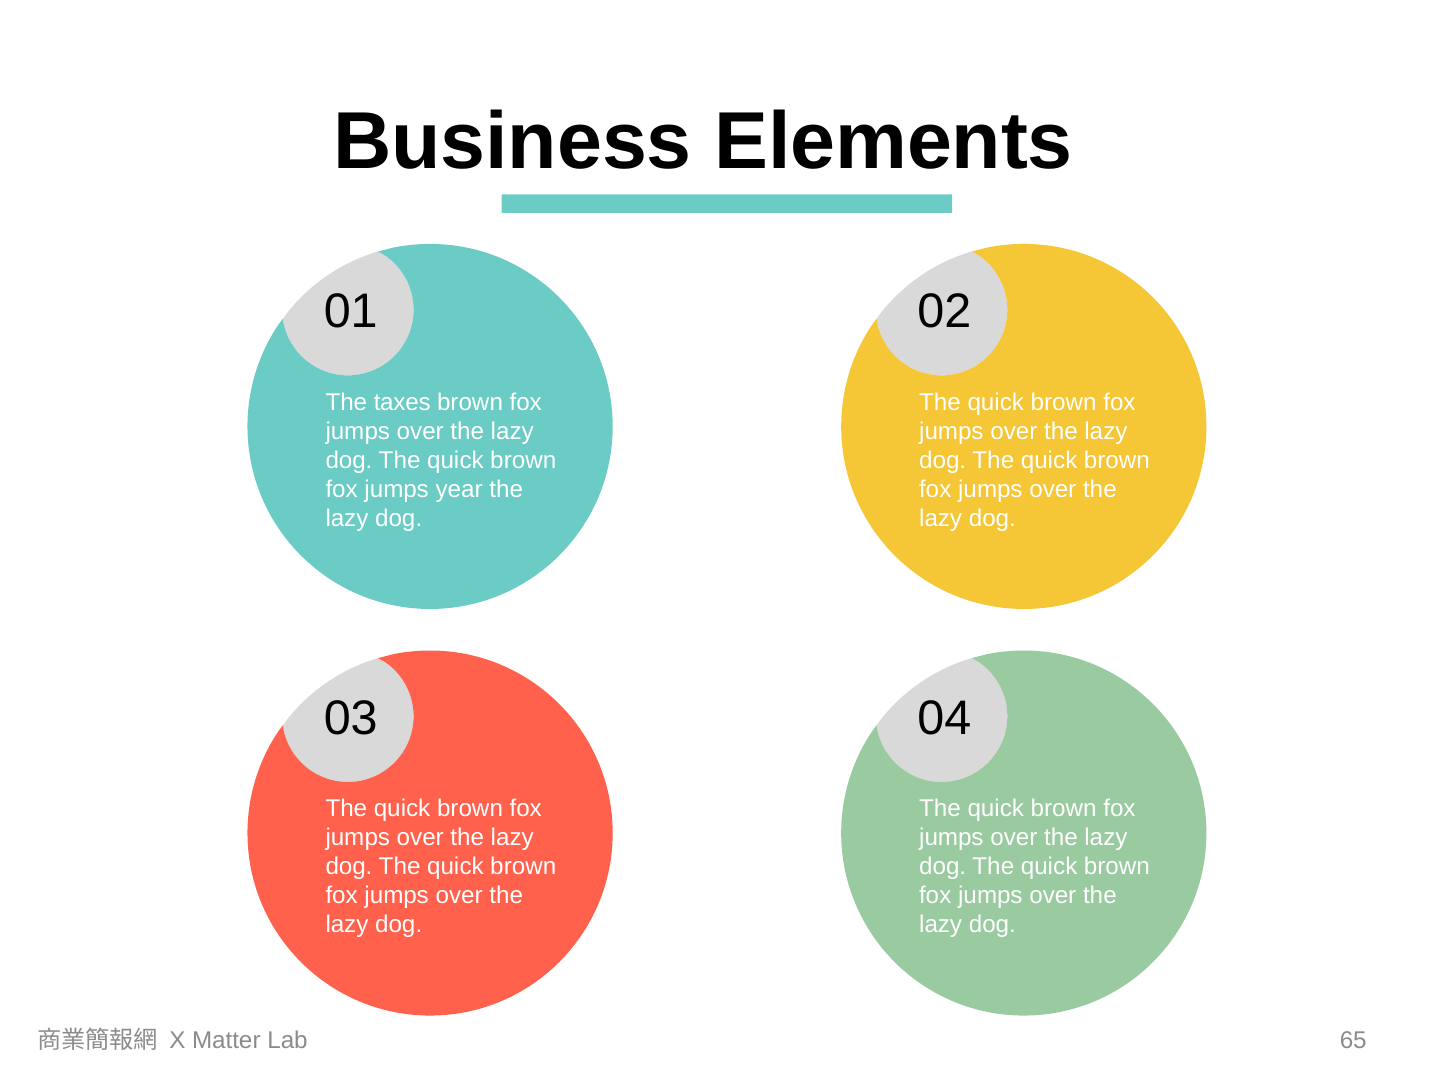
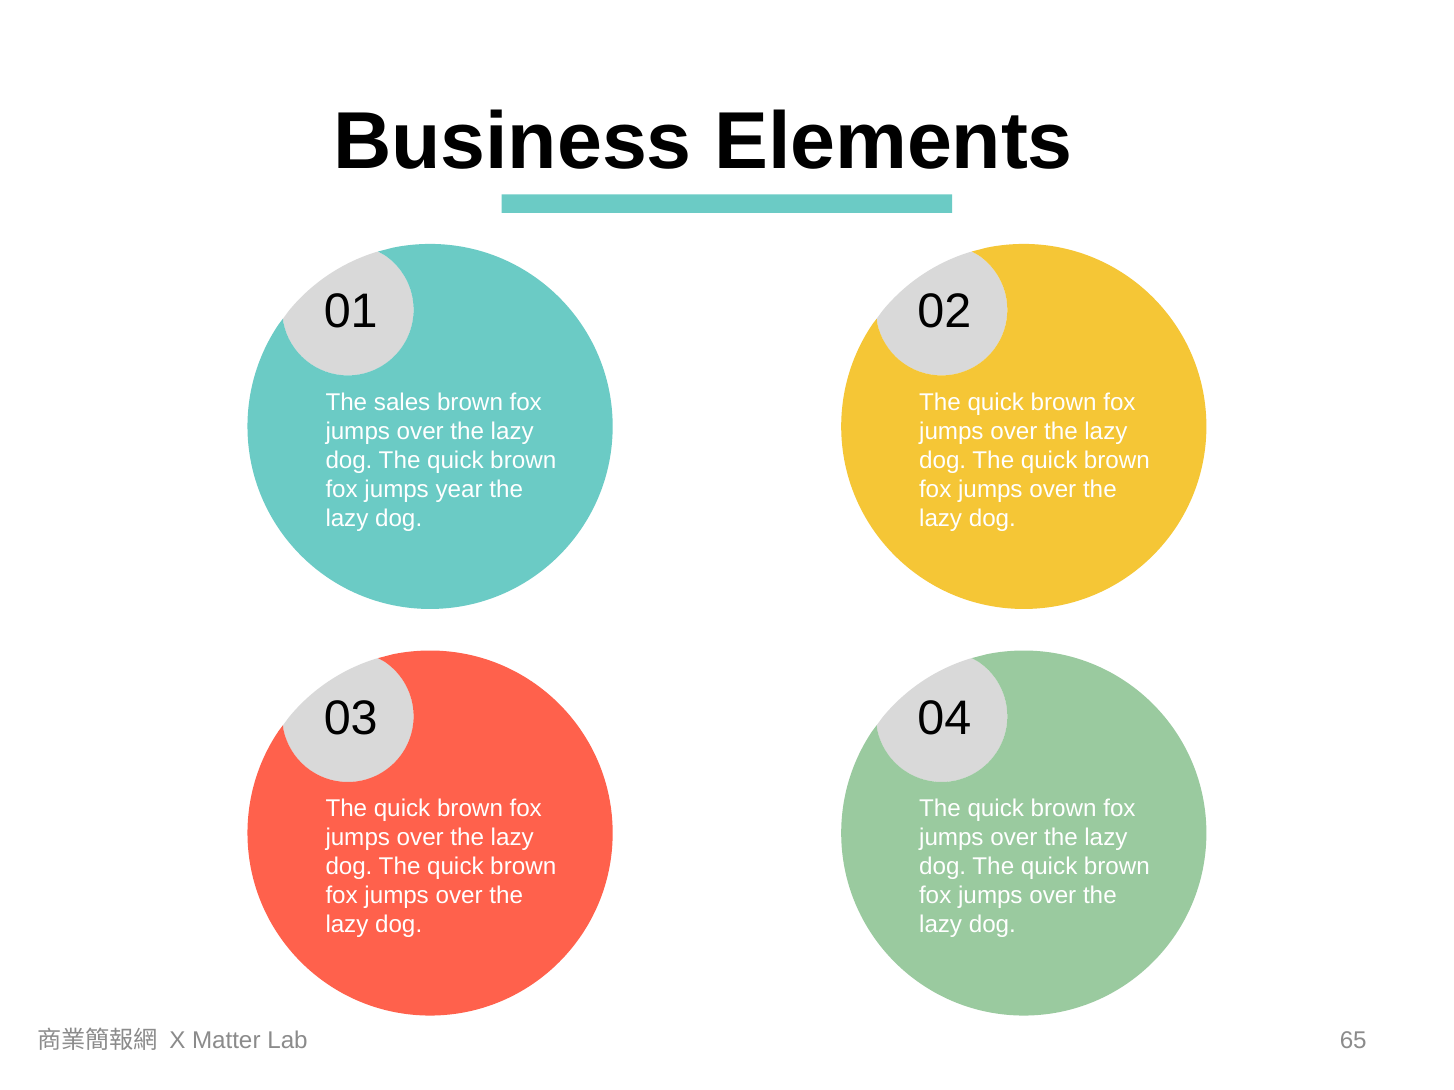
taxes: taxes -> sales (402, 402)
